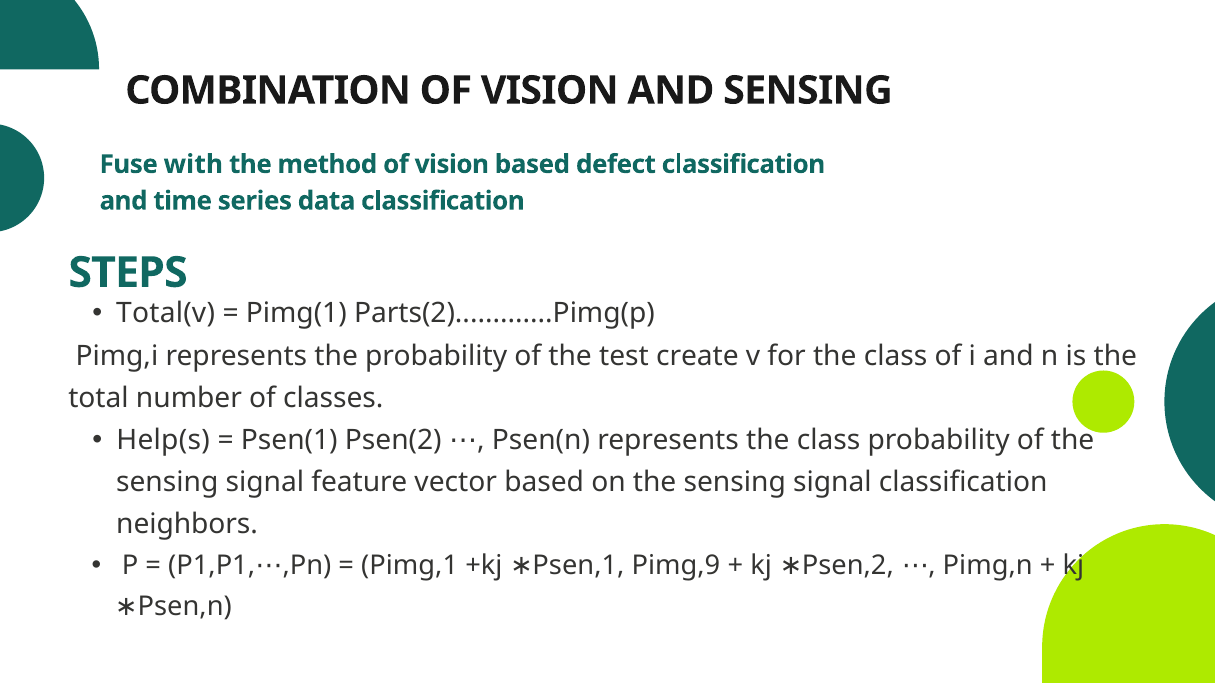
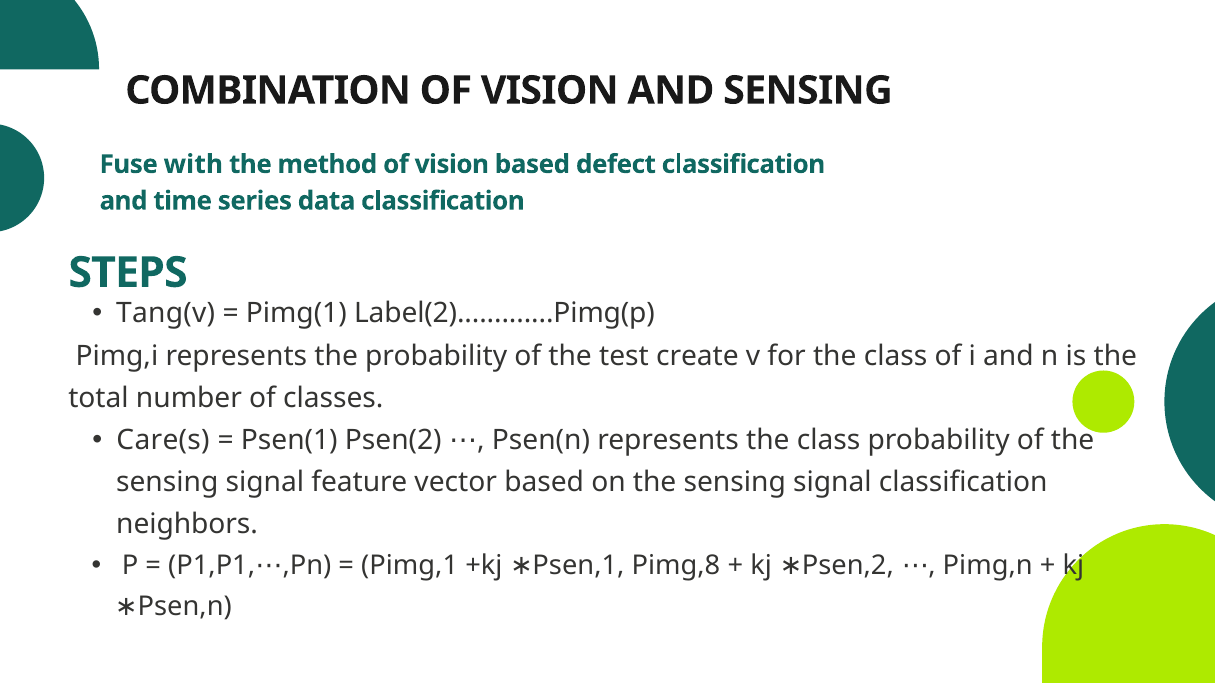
Total(v: Total(v -> Tang(v (166, 314)
Parts(2).............Pimg(p: Parts(2).............Pimg(p -> Label(2).............Pimg(p (504, 314)
Help(s: Help(s -> Care(s (163, 441)
Pimg,9: Pimg,9 -> Pimg,8 (676, 566)
